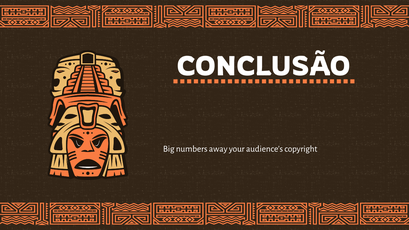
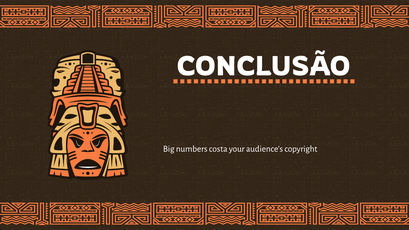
away: away -> costa (218, 149)
